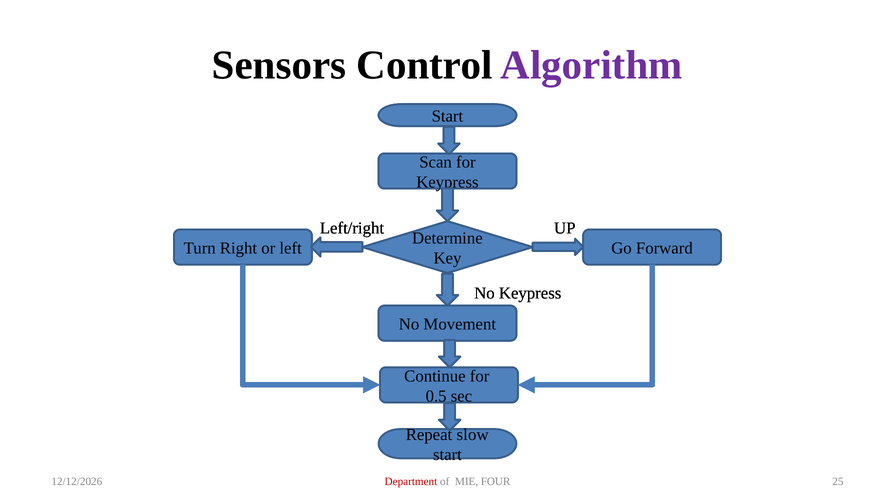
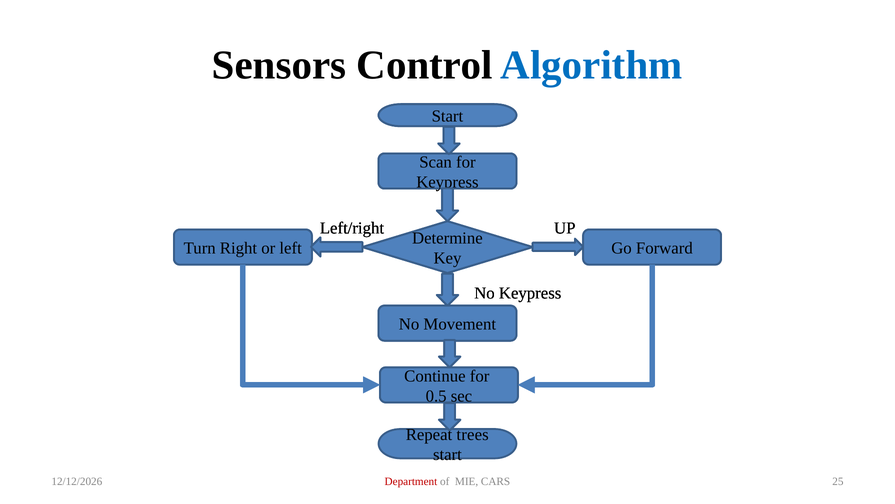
Algorithm colour: purple -> blue (591, 65)
slow: slow -> trees (473, 434)
FOUR: FOUR -> CARS (496, 481)
